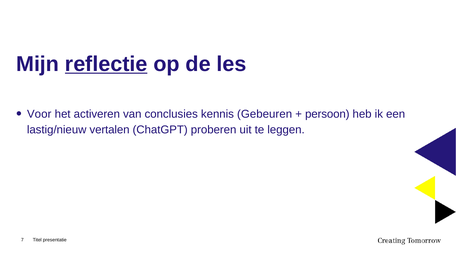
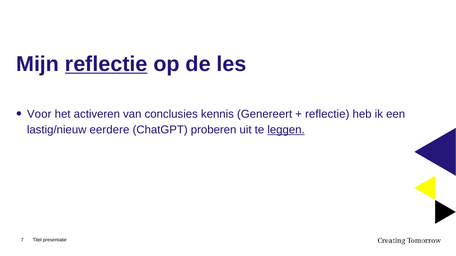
Gebeuren: Gebeuren -> Genereert (265, 114)
persoon: persoon -> reflectie (327, 114)
vertalen: vertalen -> eerdere (109, 130)
leggen underline: none -> present (286, 130)
